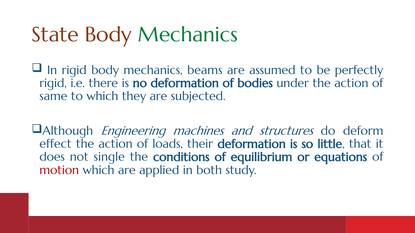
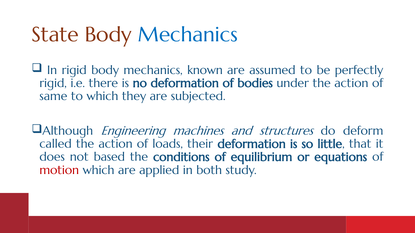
Mechanics colour: green -> blue (188, 35)
beams: beams -> known (205, 70)
effect: effect -> called (56, 144)
single: single -> based (109, 157)
